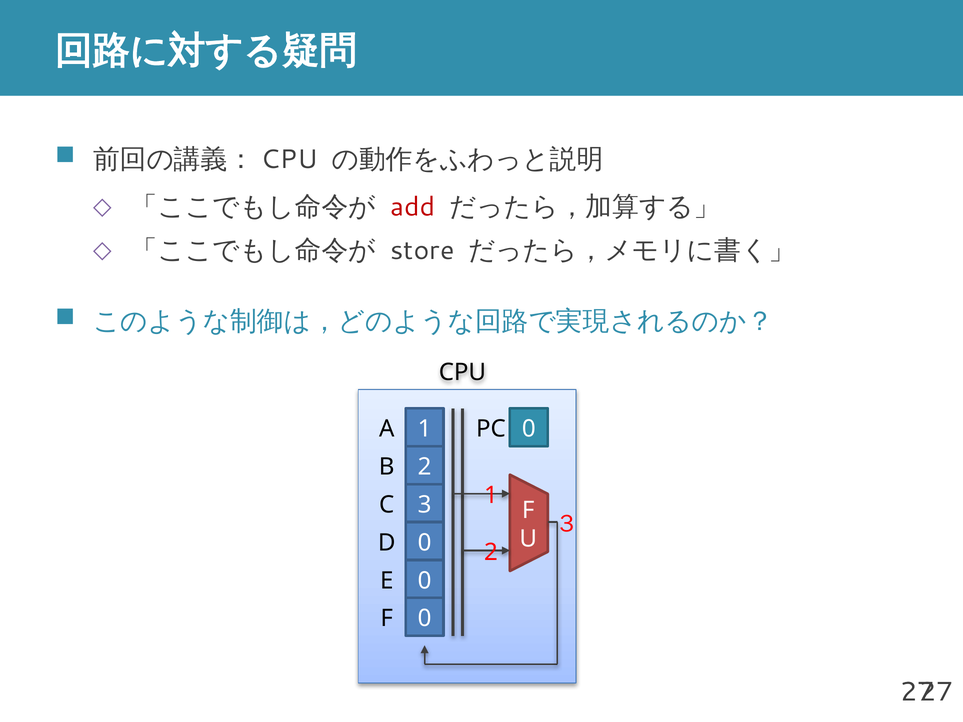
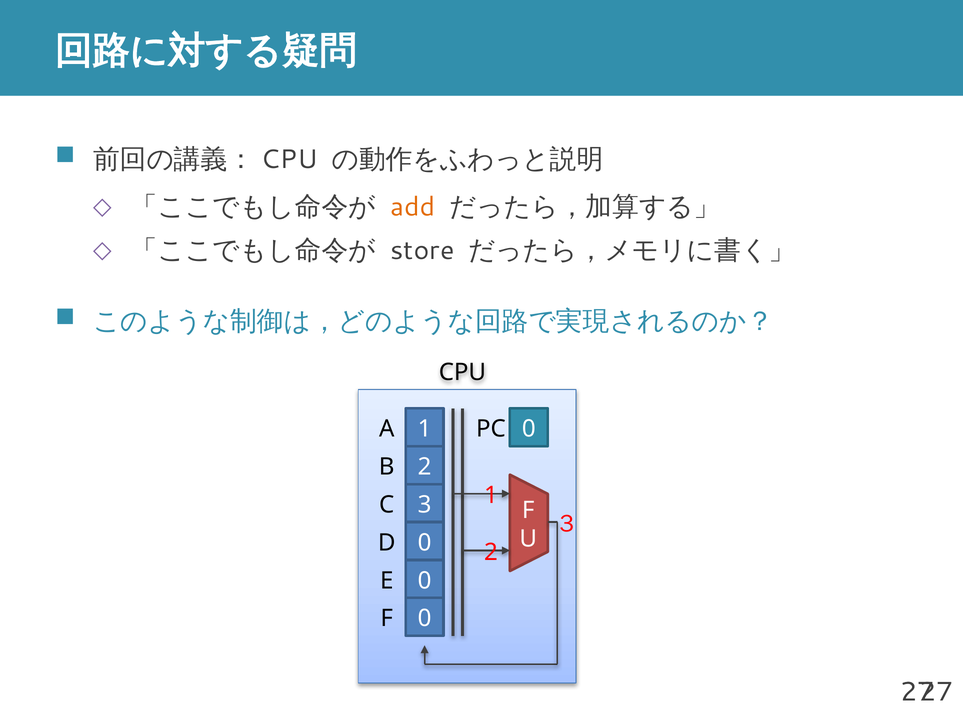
add colour: red -> orange (413, 207)
